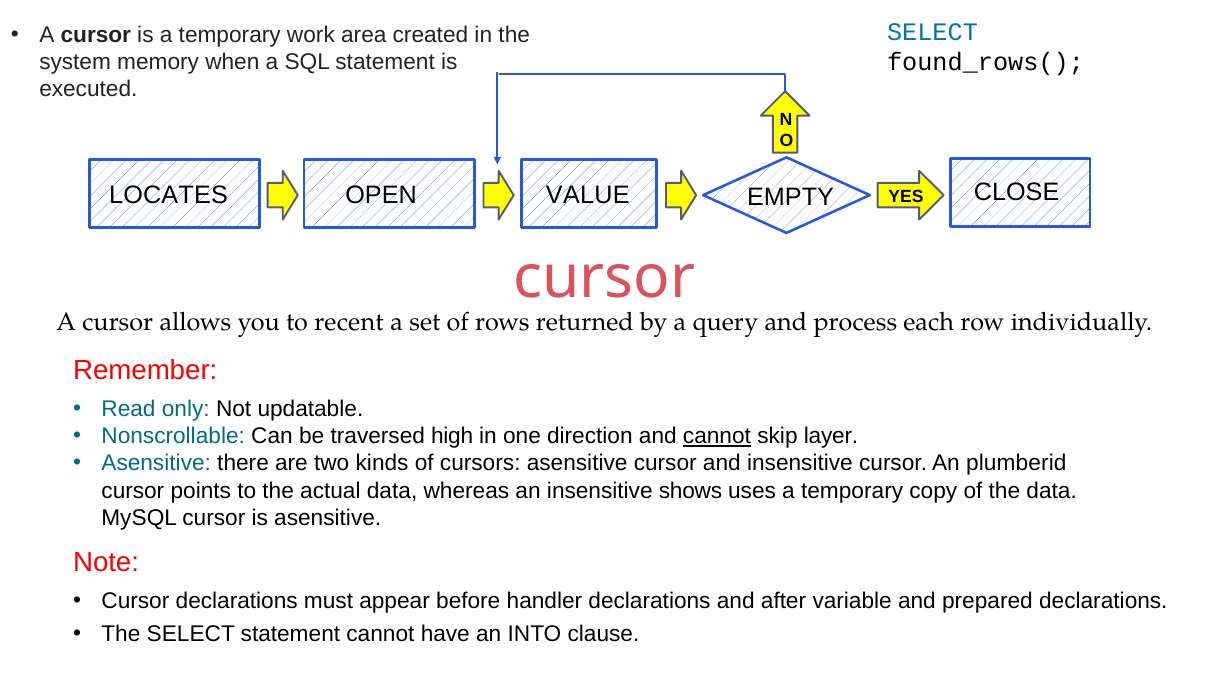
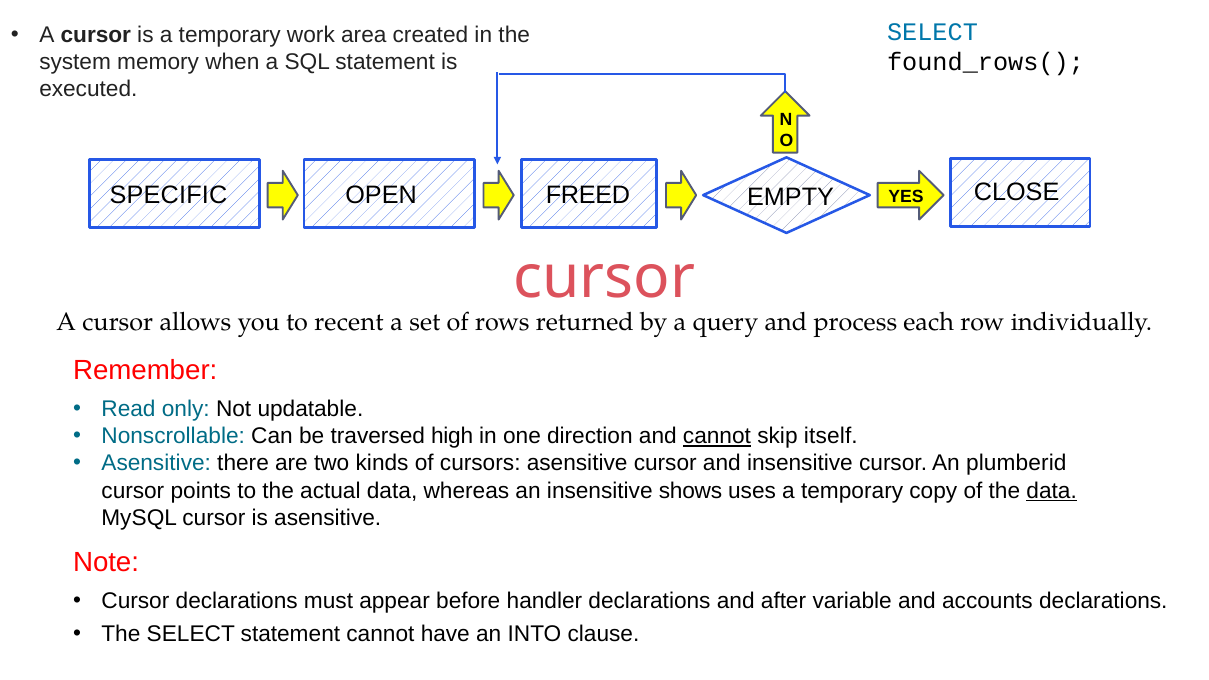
LOCATES: LOCATES -> SPECIFIC (168, 195)
VALUE: VALUE -> FREED (588, 195)
layer: layer -> itself (831, 436)
data underline: none -> present (1052, 491)
prepared: prepared -> accounts (987, 601)
